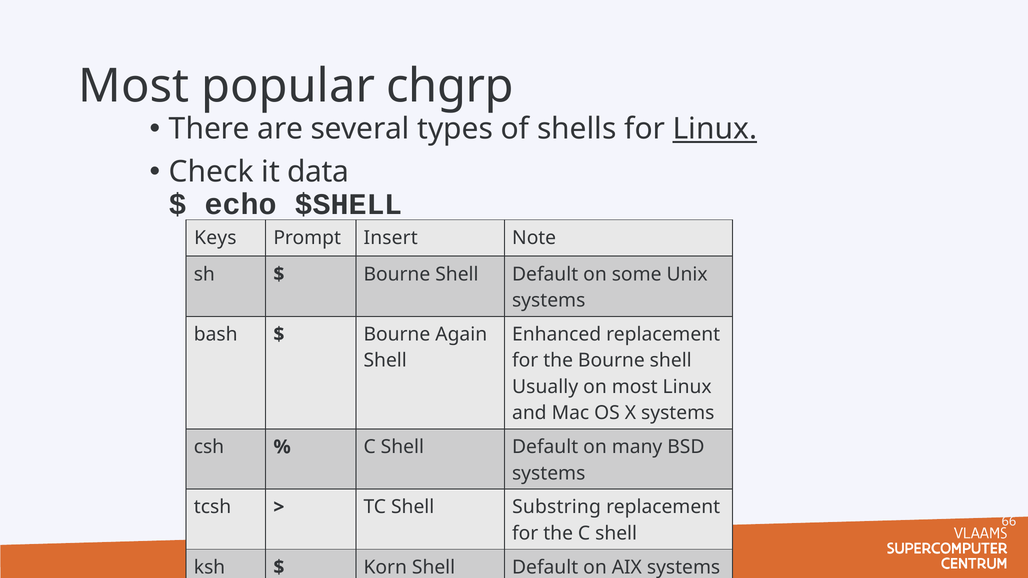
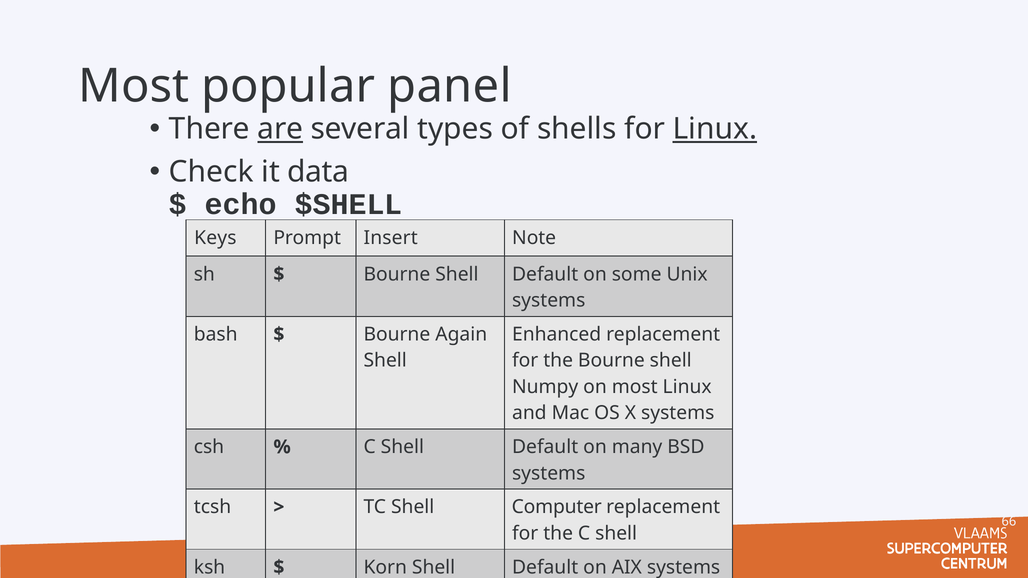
chgrp: chgrp -> panel (450, 86)
are underline: none -> present (280, 129)
Usually: Usually -> Numpy (545, 387)
Substring: Substring -> Computer (557, 507)
